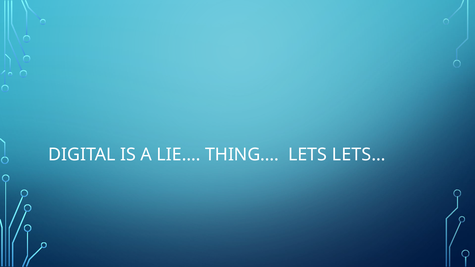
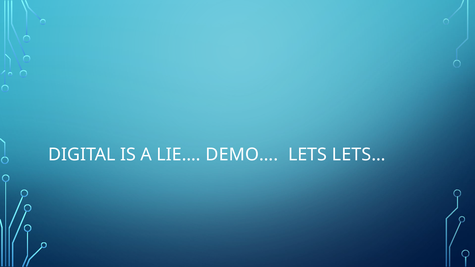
THING…: THING… -> DEMO… (242, 155)
